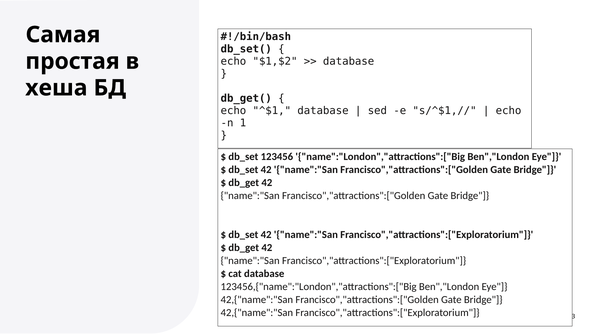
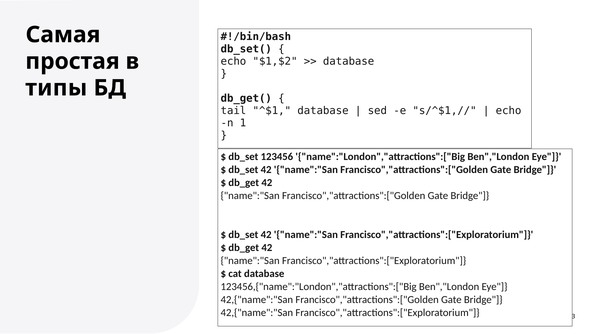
хеша: хеша -> типы (56, 88)
echo: echo -> tail (233, 111)
